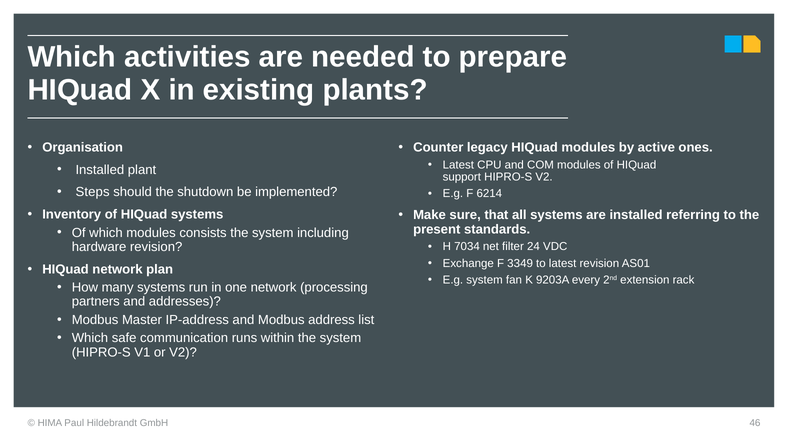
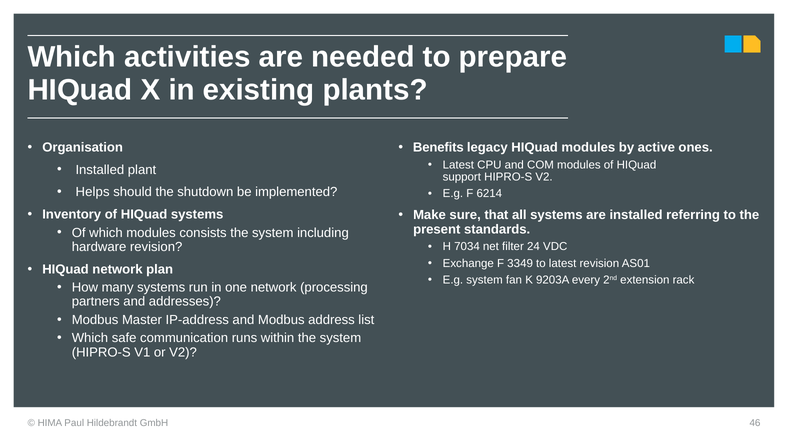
Counter: Counter -> Benefits (438, 147)
Steps: Steps -> Helps (93, 192)
